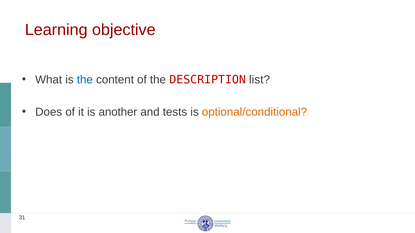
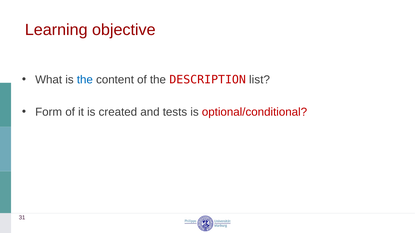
Does: Does -> Form (49, 112)
another: another -> created (118, 112)
optional/conditional colour: orange -> red (254, 112)
